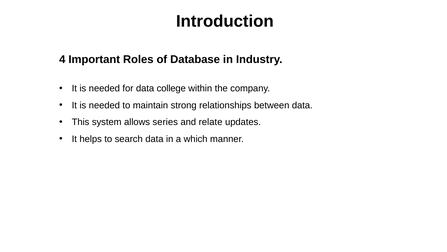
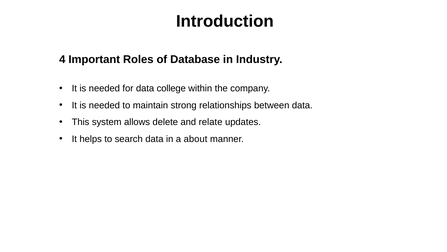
series: series -> delete (165, 122)
which: which -> about (196, 139)
